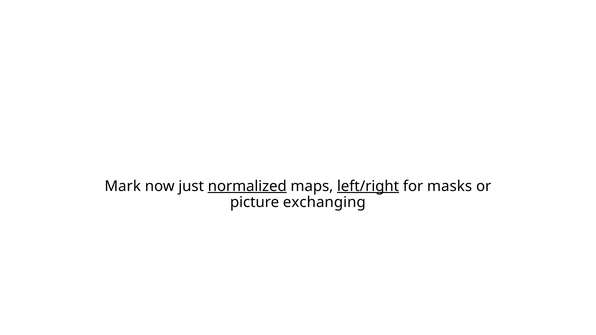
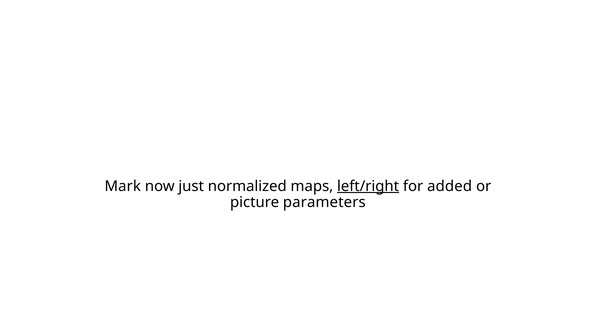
normalized underline: present -> none (247, 186)
masks: masks -> added (450, 186)
exchanging: exchanging -> parameters (324, 202)
